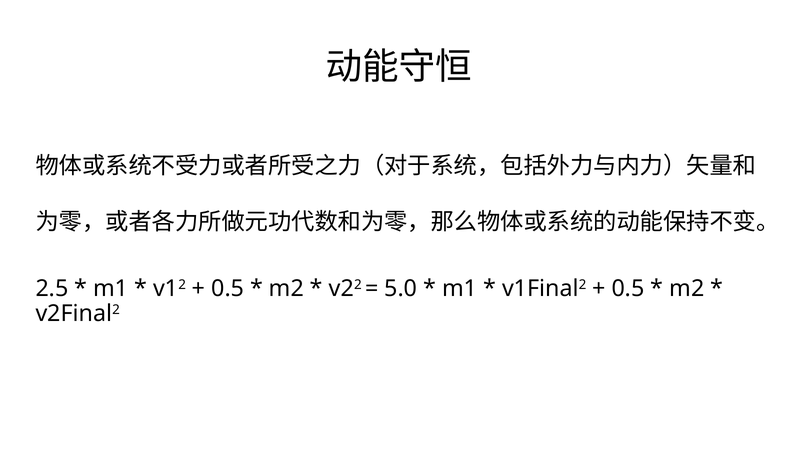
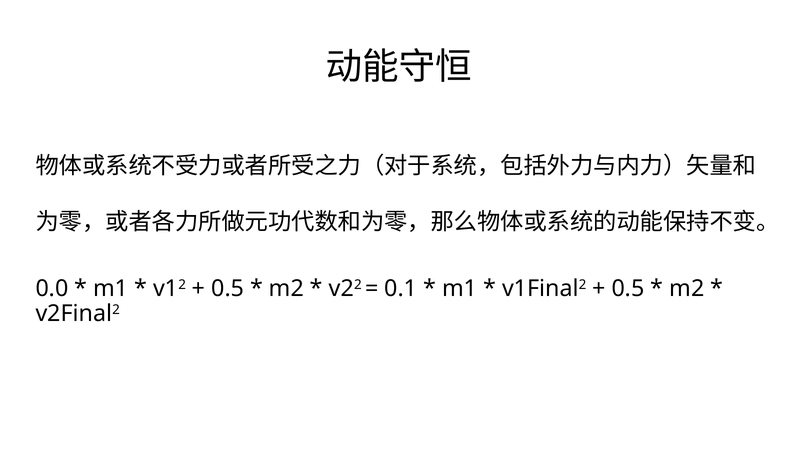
2.5: 2.5 -> 0.0 (52, 288)
5.0: 5.0 -> 0.1 (401, 288)
